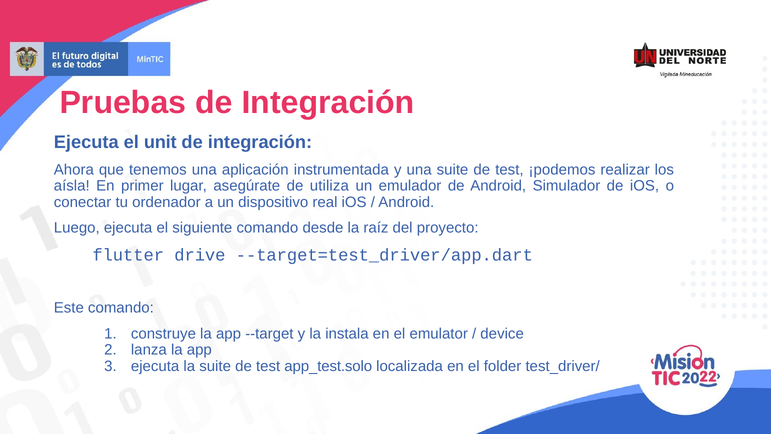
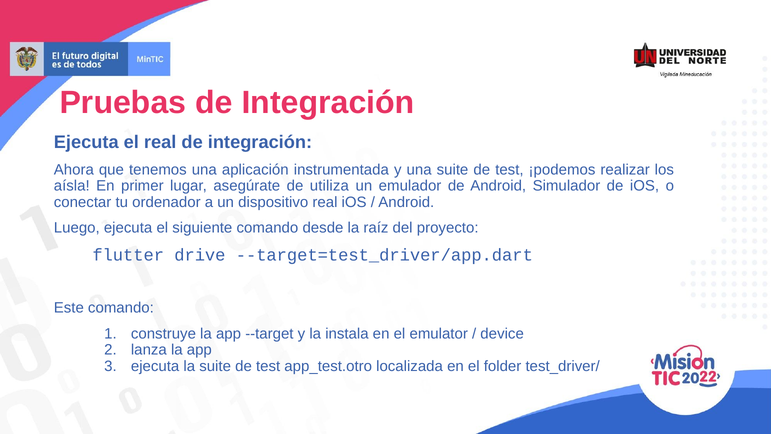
el unit: unit -> real (160, 142)
app_test.solo: app_test.solo -> app_test.otro (328, 366)
